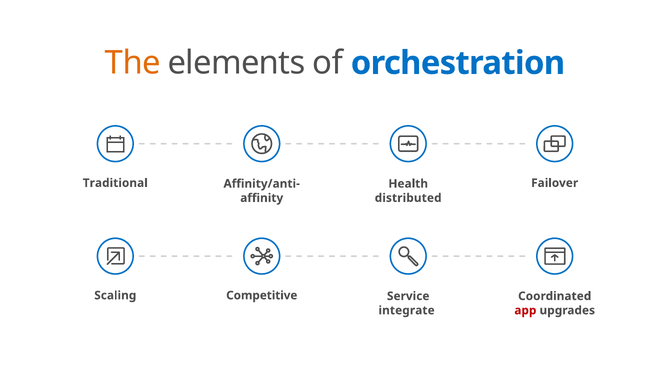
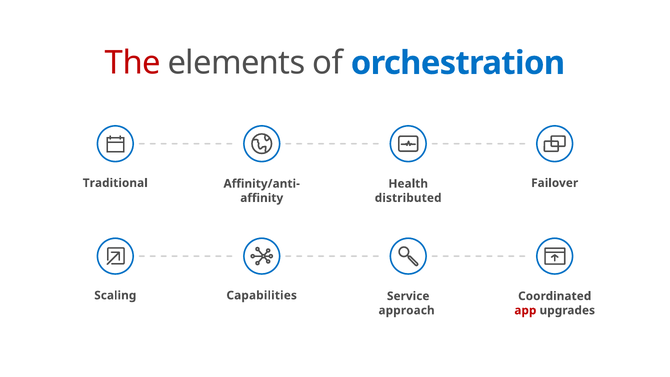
The colour: orange -> red (133, 63)
Competitive: Competitive -> Capabilities (262, 295)
integrate: integrate -> approach (407, 310)
